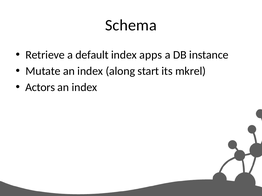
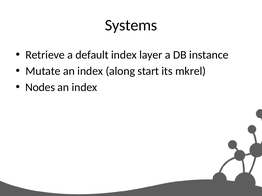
Schema: Schema -> Systems (131, 25)
apps: apps -> layer (151, 55)
Actors: Actors -> Nodes (40, 88)
